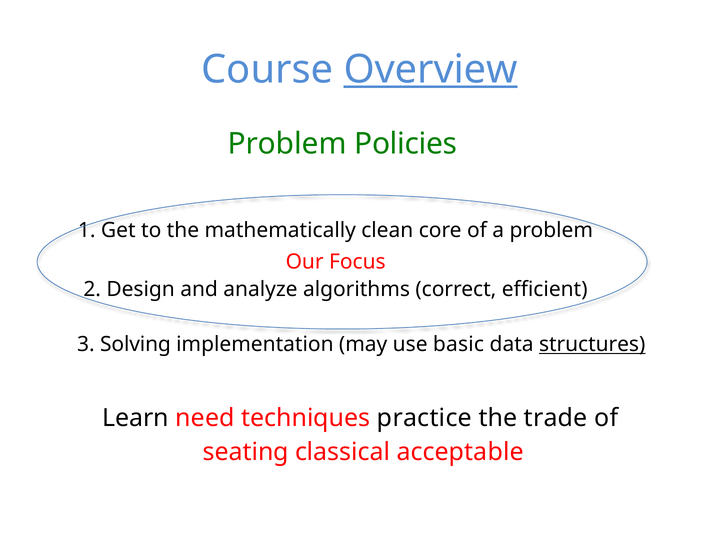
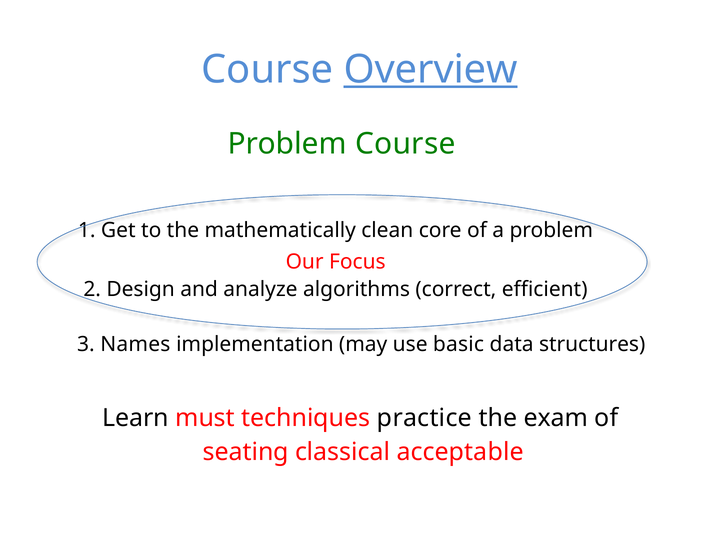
Problem Policies: Policies -> Course (405, 144)
Solving: Solving -> Names (135, 344)
structures underline: present -> none (592, 344)
need: need -> must (205, 417)
trade: trade -> exam (556, 417)
